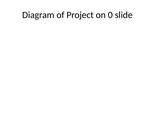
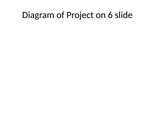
0: 0 -> 6 (110, 15)
